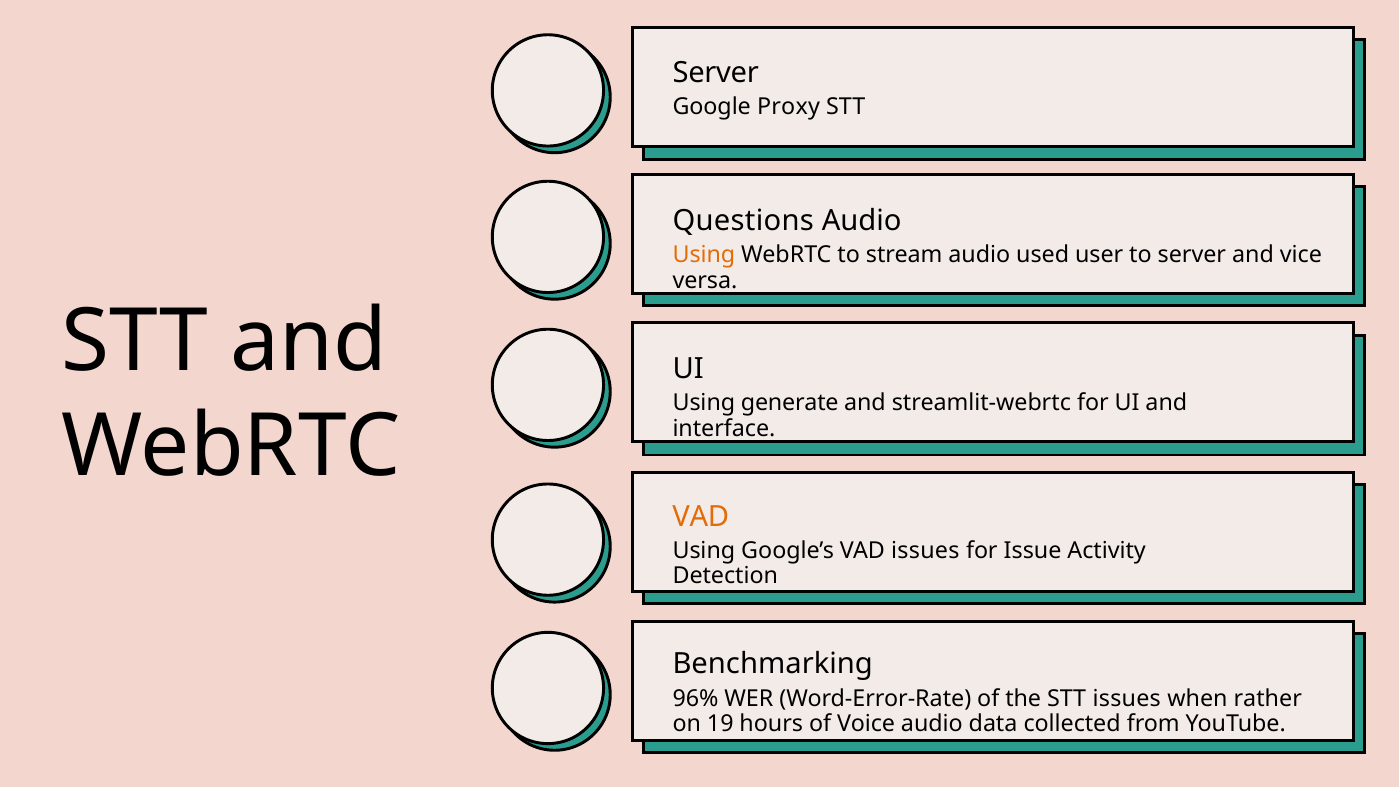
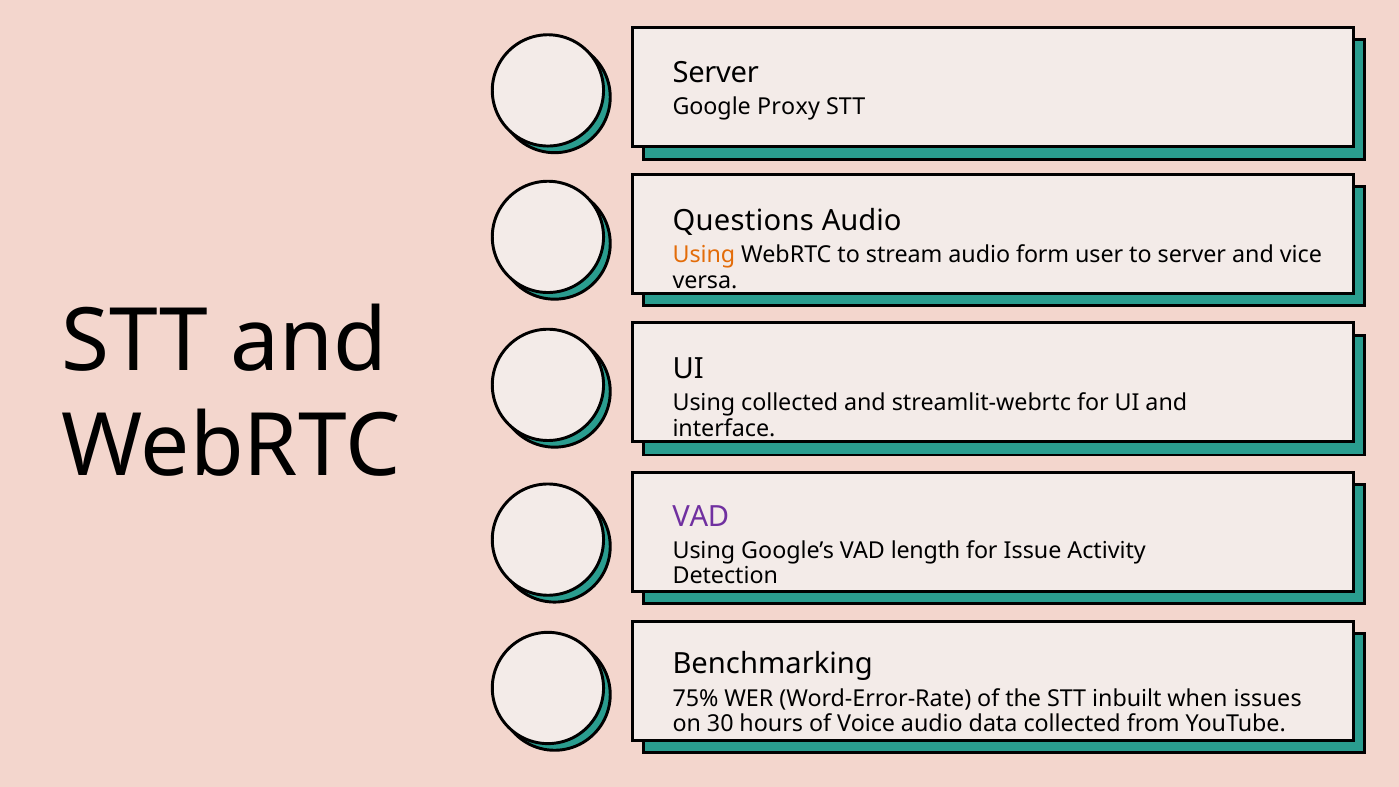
used: used -> form (1043, 255)
Using generate: generate -> collected (790, 403)
VAD colour: orange -> purple (701, 517)
VAD issues: issues -> length (926, 551)
96%: 96% -> 75% (696, 699)
STT issues: issues -> inbuilt (1127, 699)
rather: rather -> issues (1268, 699)
19: 19 -> 30 (720, 724)
